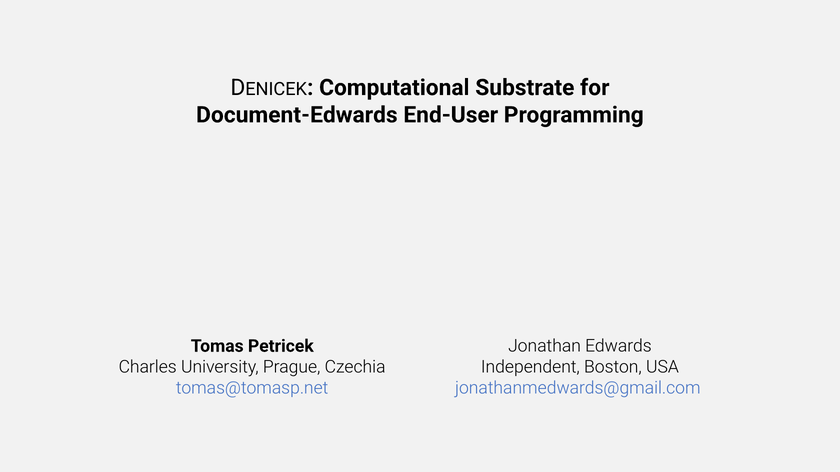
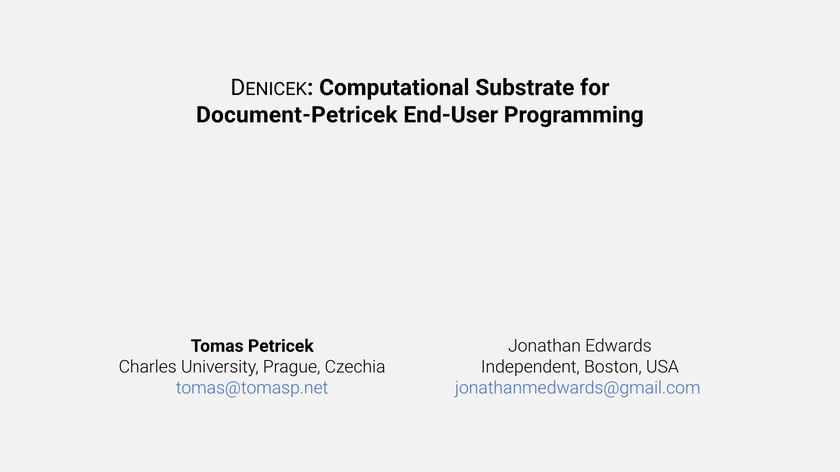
Document-Edwards: Document-Edwards -> Document-Petricek (297, 115)
